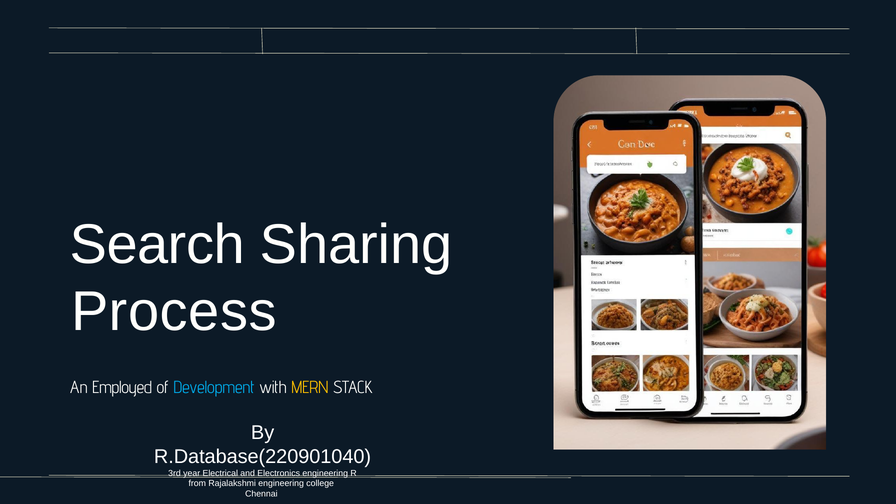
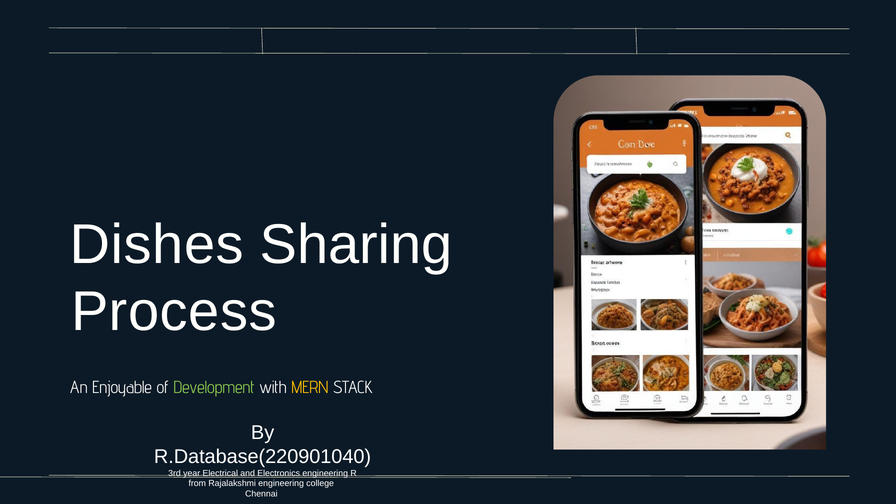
Search: Search -> Dishes (157, 245)
Employed: Employed -> Enjoyable (122, 387)
Development colour: light blue -> light green (214, 387)
